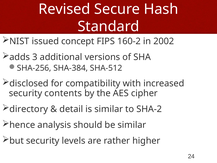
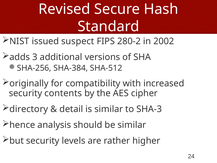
concept: concept -> suspect (78, 41)
160-2: 160-2 -> 280-2 (129, 41)
disclosed: disclosed -> originally (29, 83)
SHA-2: SHA-2 -> SHA-3 (149, 109)
